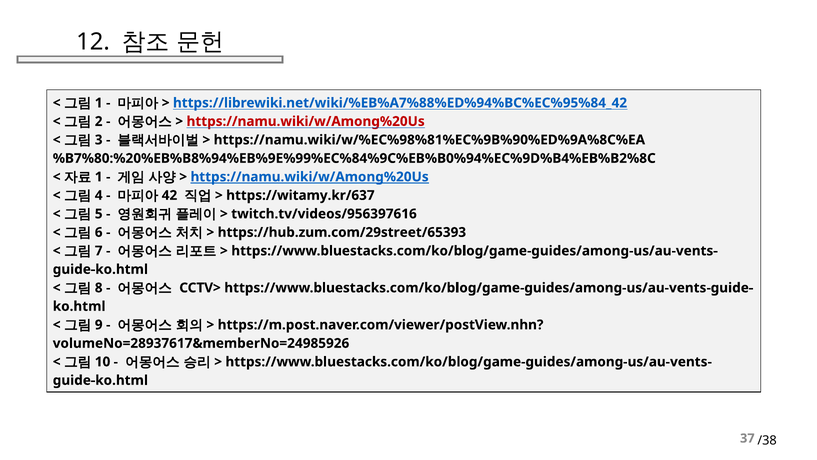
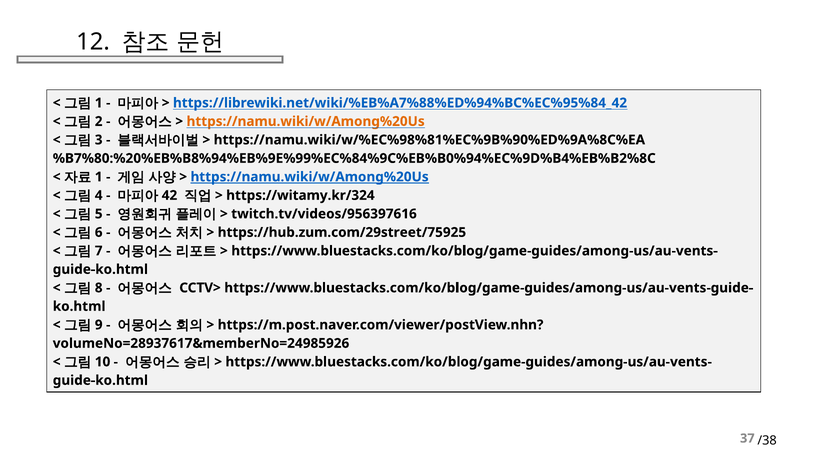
https://namu.wiki/w/Among%20Us colour: red -> orange (306, 121)
https://witamy.kr/637: https://witamy.kr/637 -> https://witamy.kr/324 (300, 195)
https://hub.zum.com/29street/65393: https://hub.zum.com/29street/65393 -> https://hub.zum.com/29street/75925 (342, 232)
